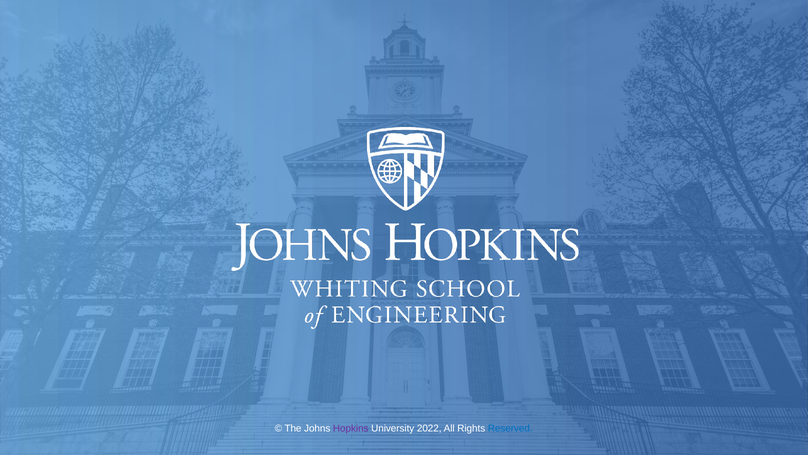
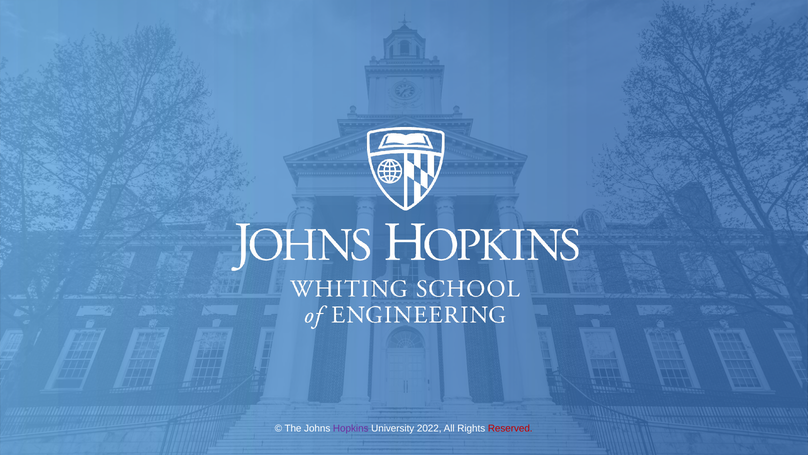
Reserved colour: blue -> red (510, 428)
